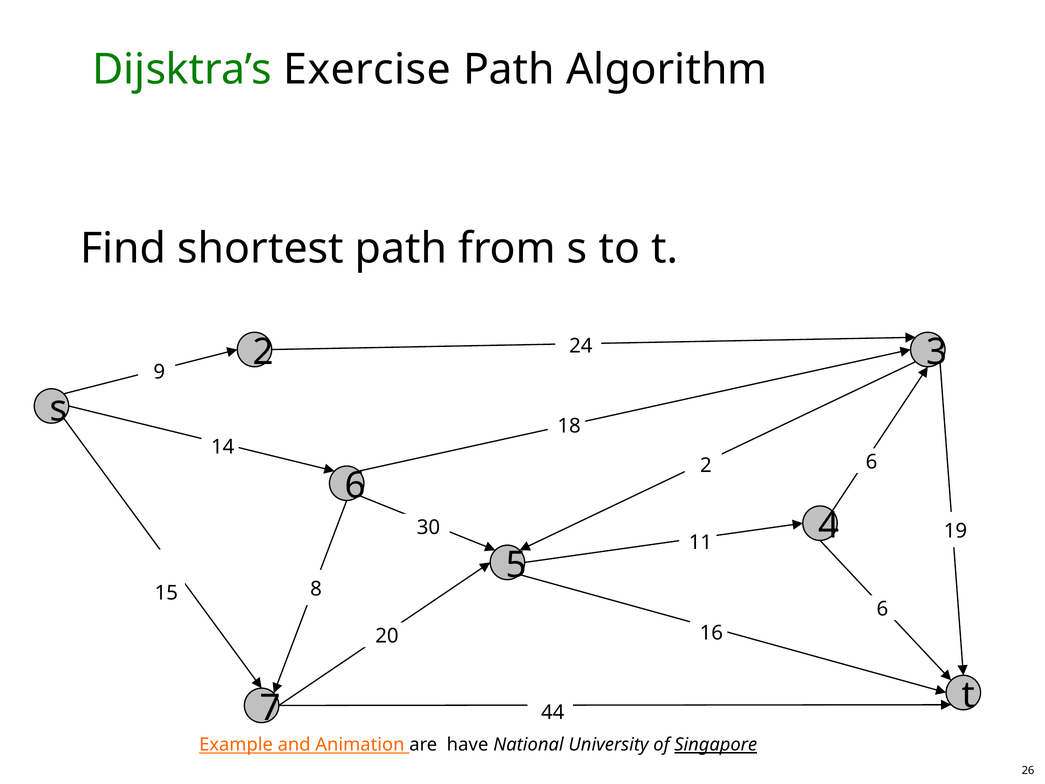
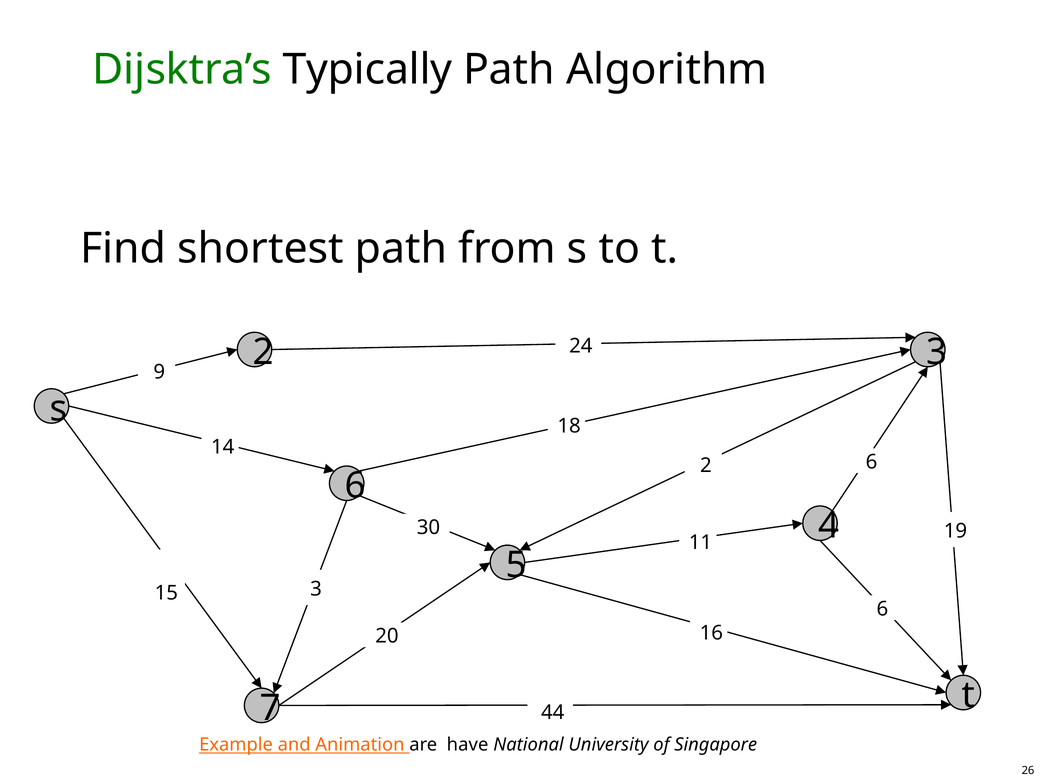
Exercise: Exercise -> Typically (367, 70)
15 8: 8 -> 3 (316, 589)
Singapore underline: present -> none (716, 745)
